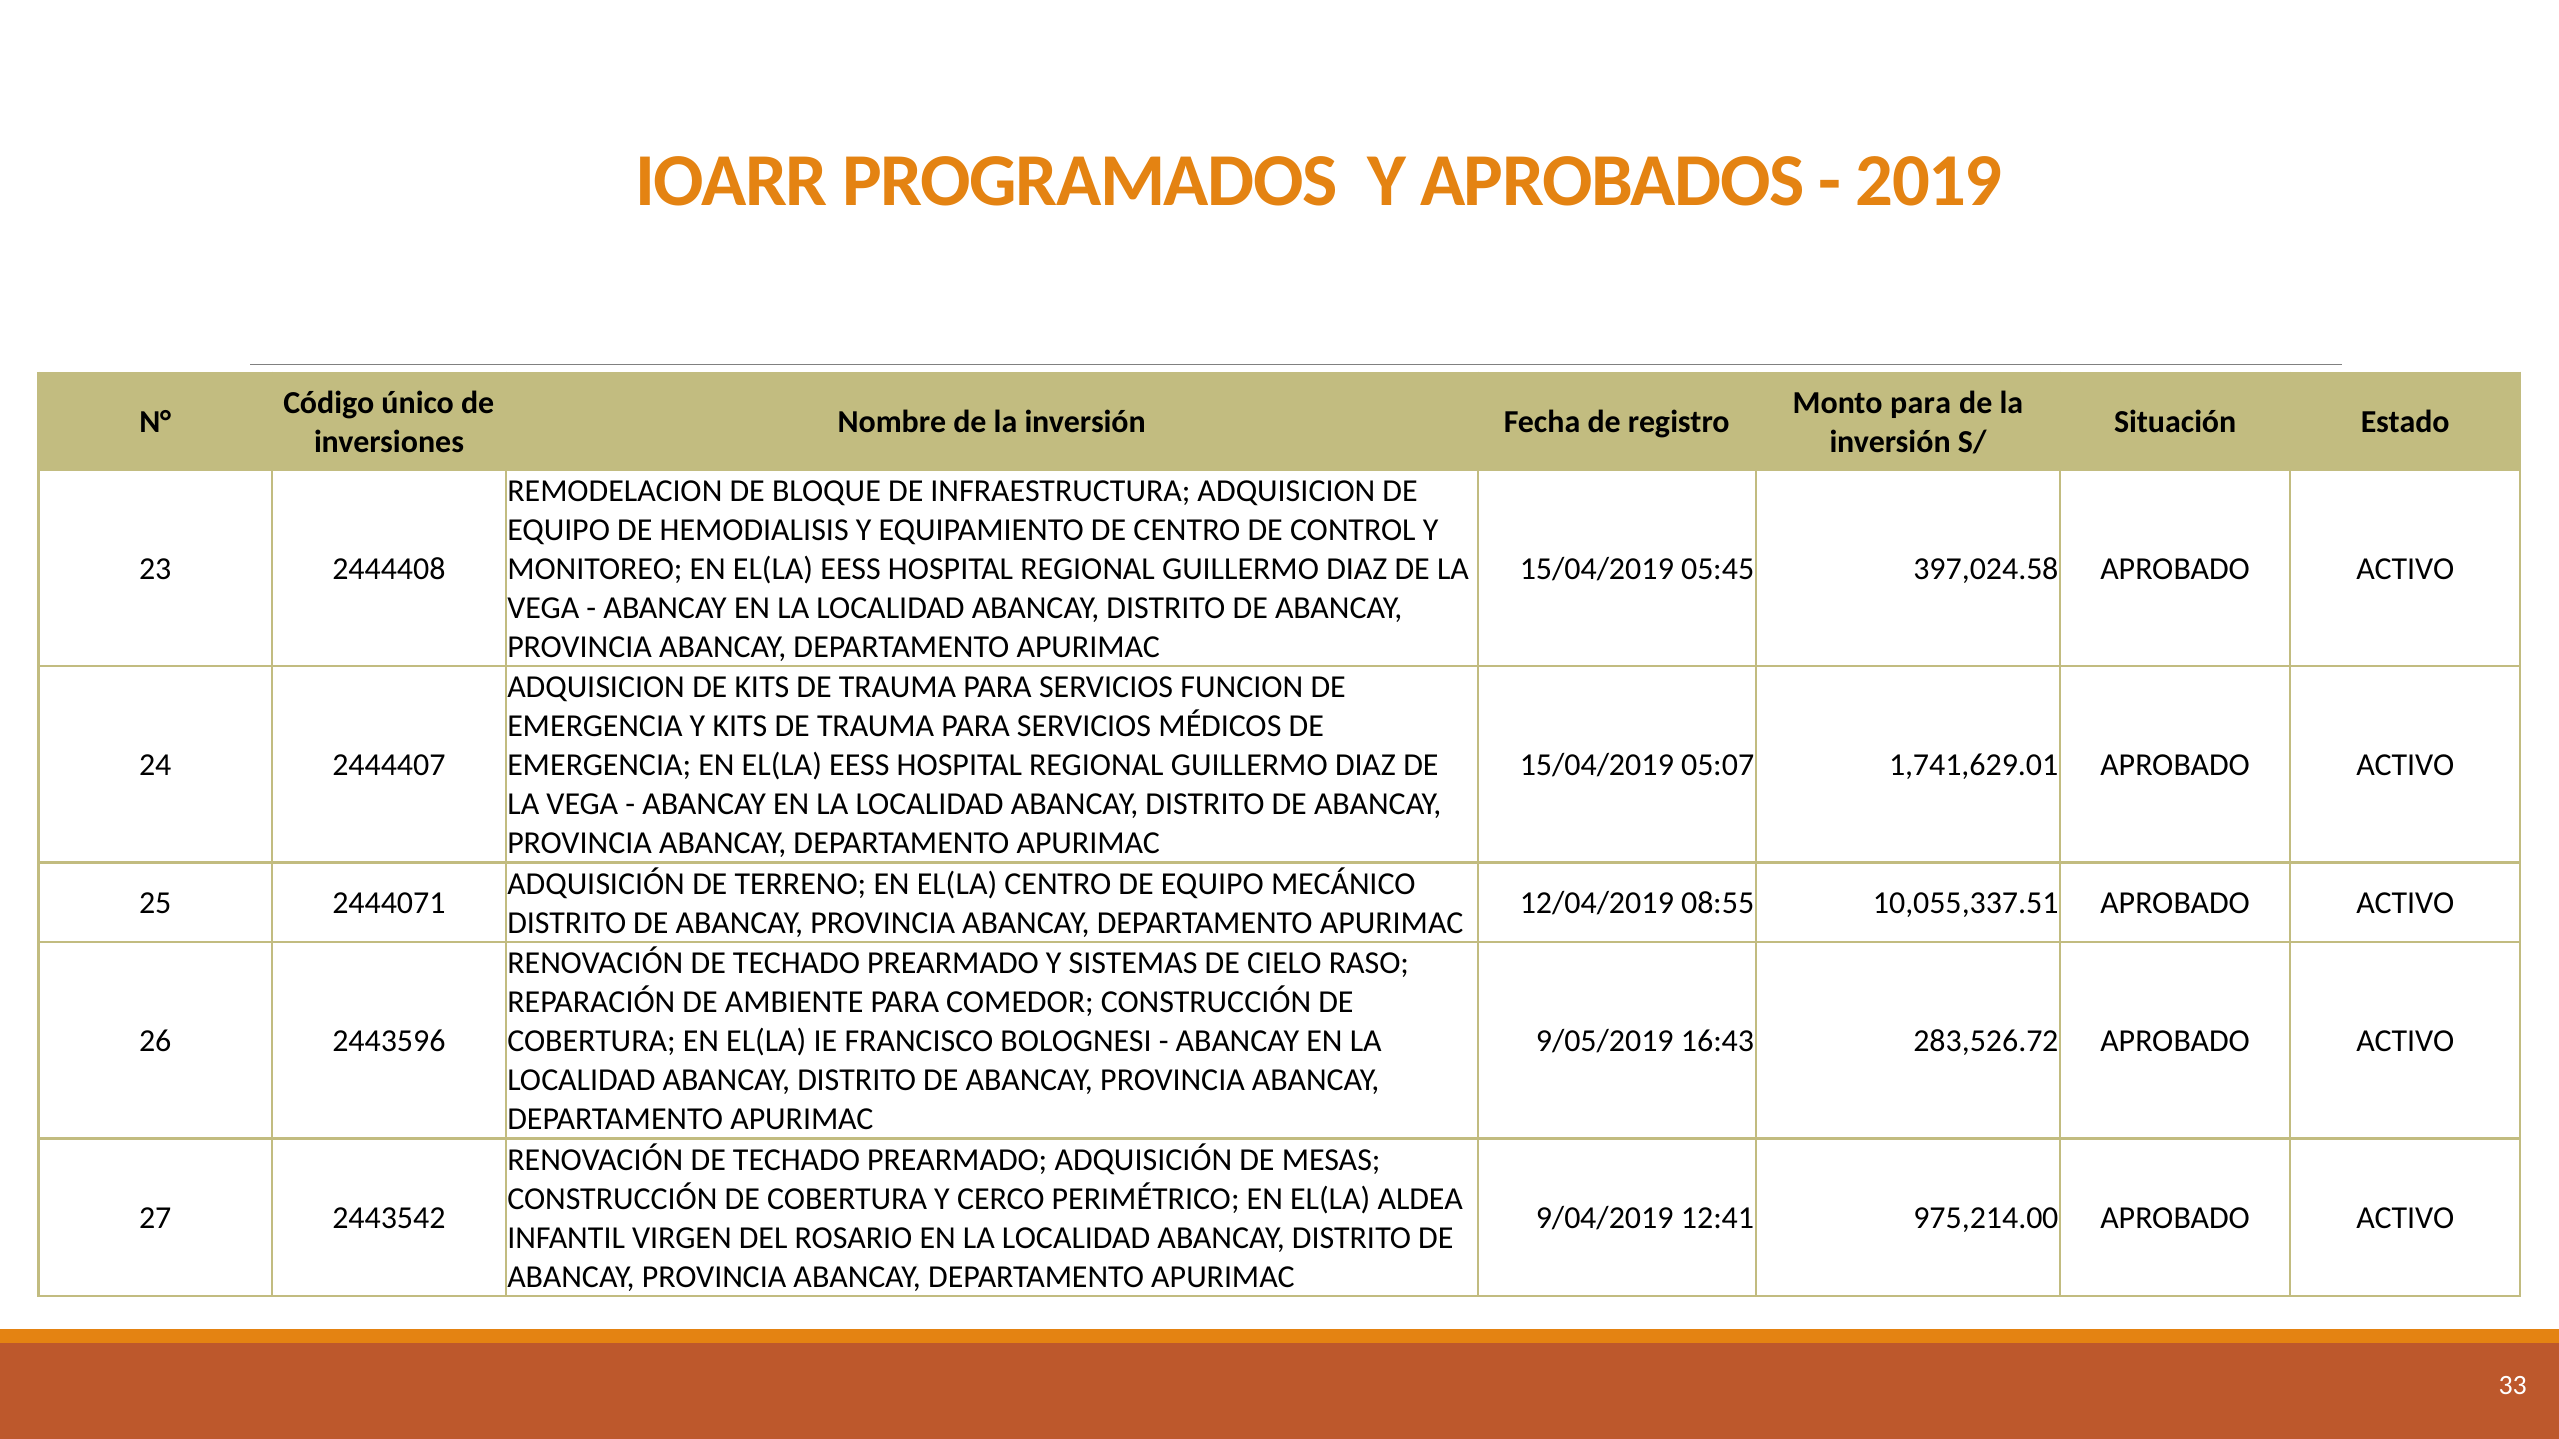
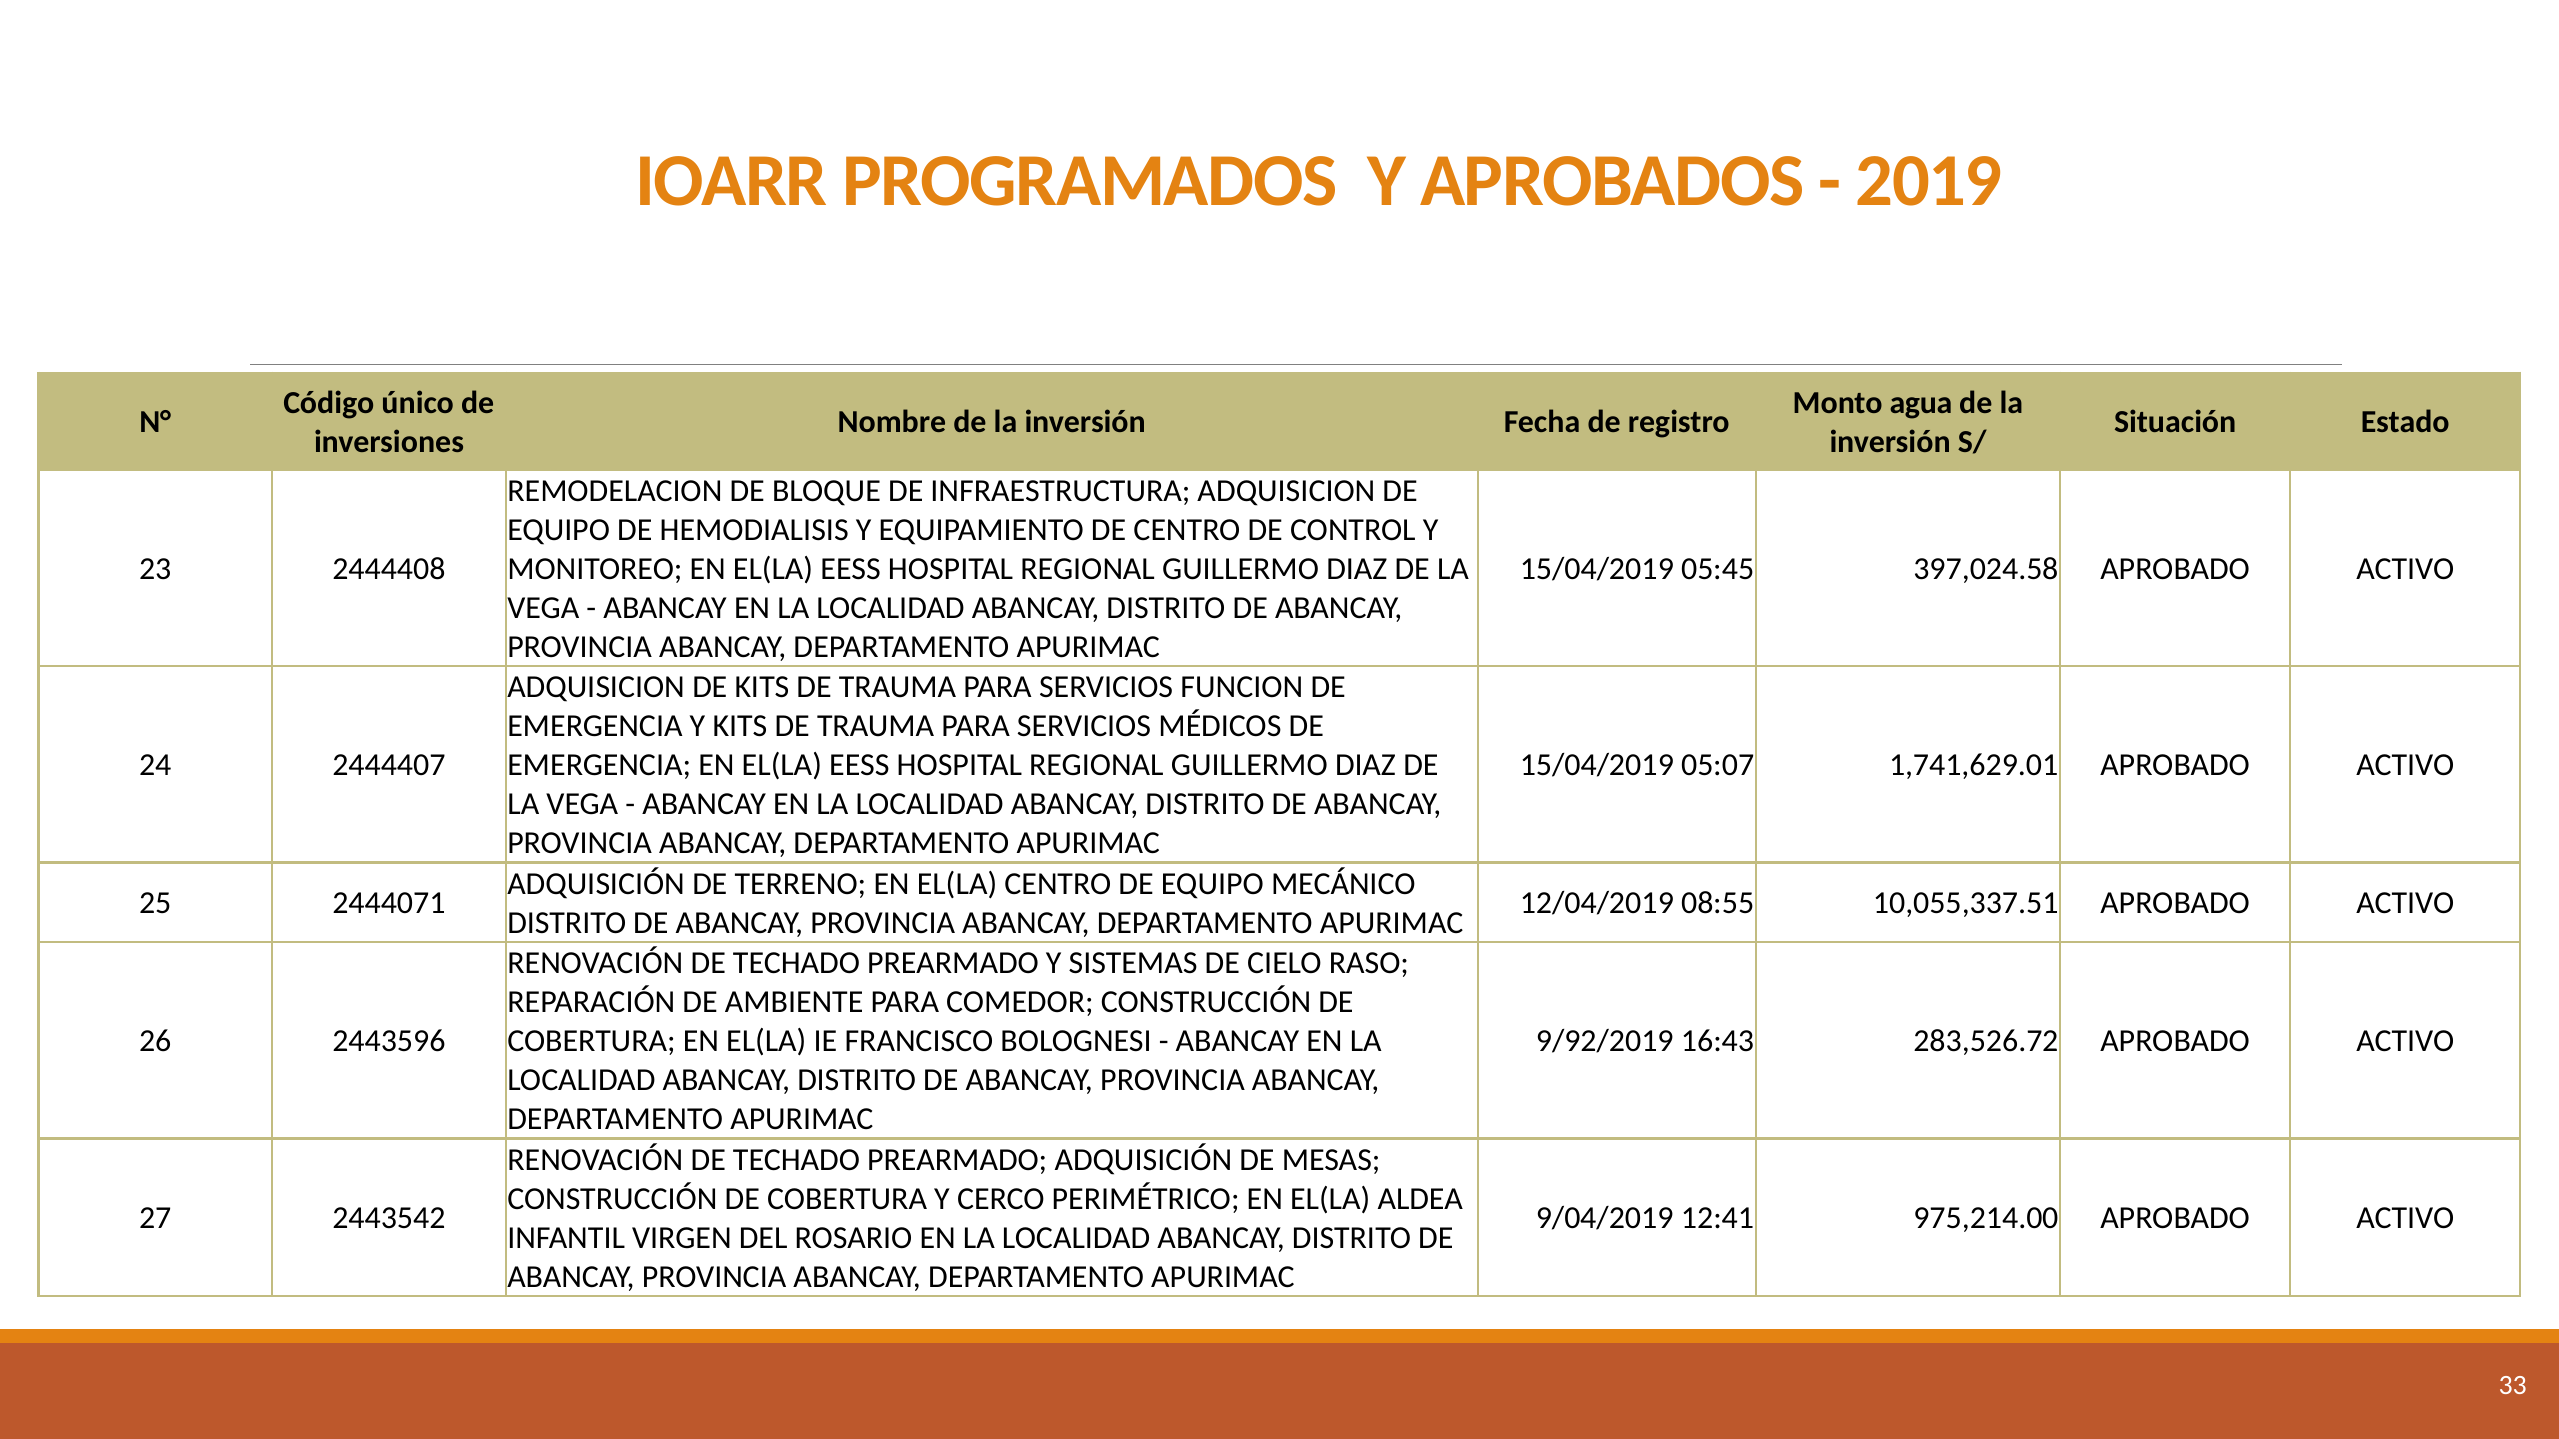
Monto para: para -> agua (1921, 403)
9/05/2019: 9/05/2019 -> 9/92/2019 (1605, 1042)
